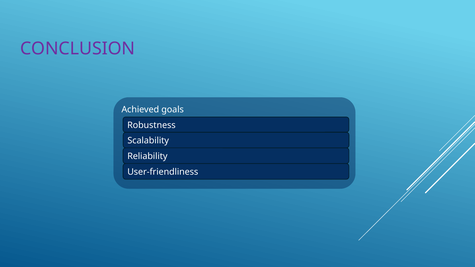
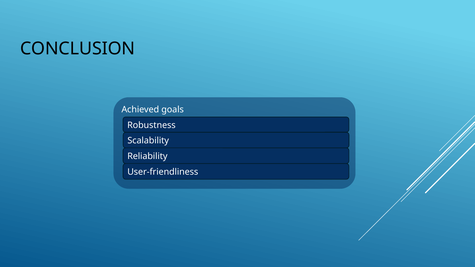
CONCLUSION colour: purple -> black (78, 49)
